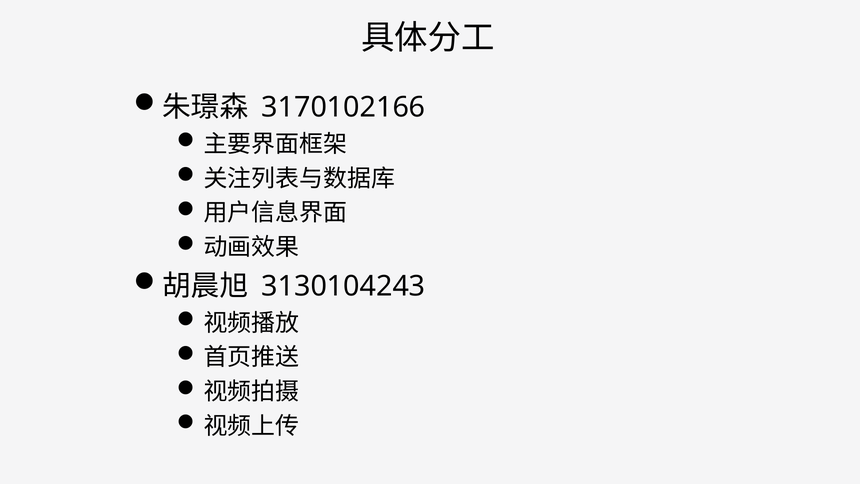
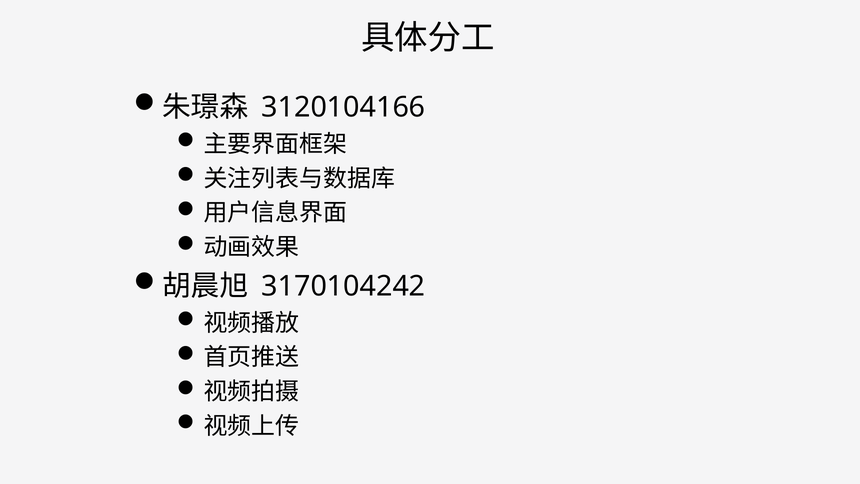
3170102166: 3170102166 -> 3120104166 (343, 107)
3130104243: 3130104243 -> 3170104242 (343, 286)
